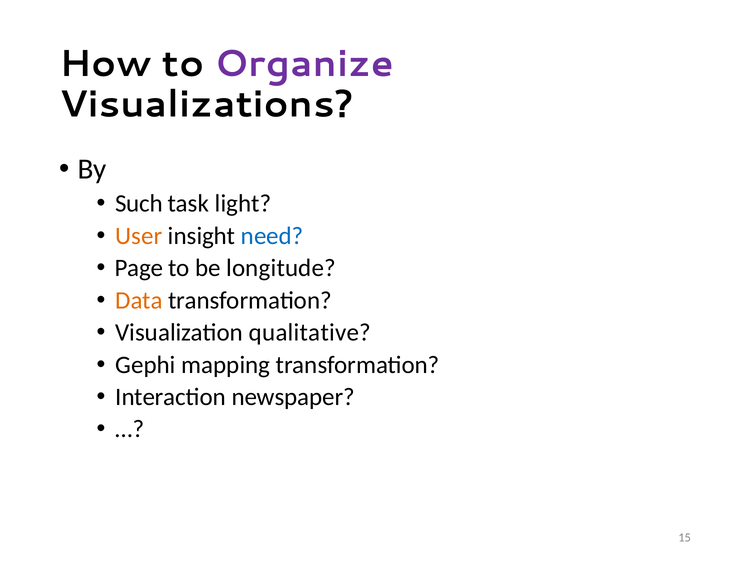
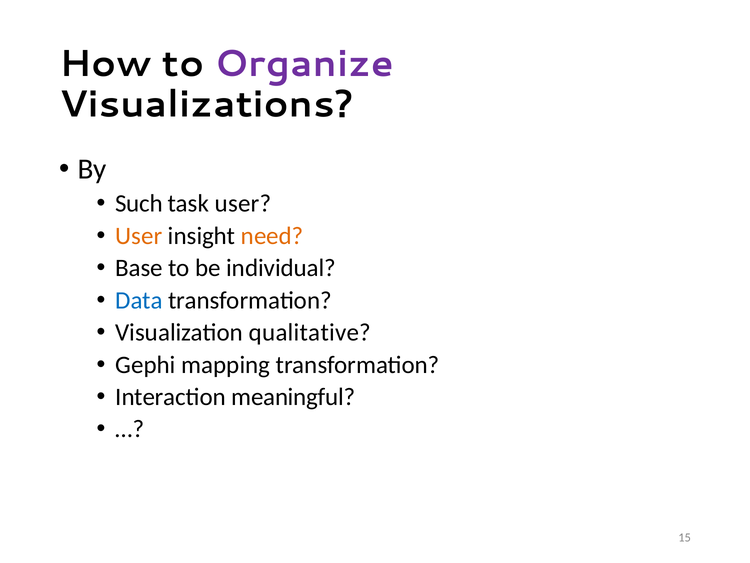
task light: light -> user (243, 204)
need colour: blue -> orange (272, 236)
Page: Page -> Base (139, 268)
longitude: longitude -> individual (281, 268)
Data colour: orange -> blue (139, 300)
newspaper: newspaper -> meaningful (293, 397)
